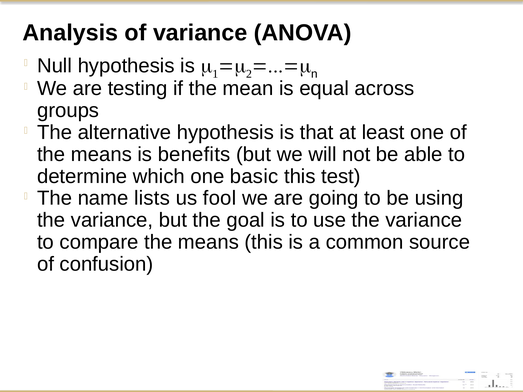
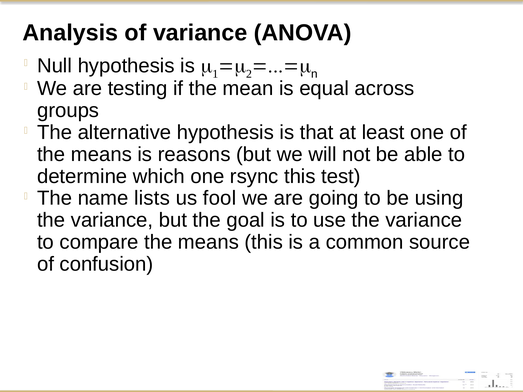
benefits: benefits -> reasons (194, 154)
basic: basic -> rsync (254, 176)
